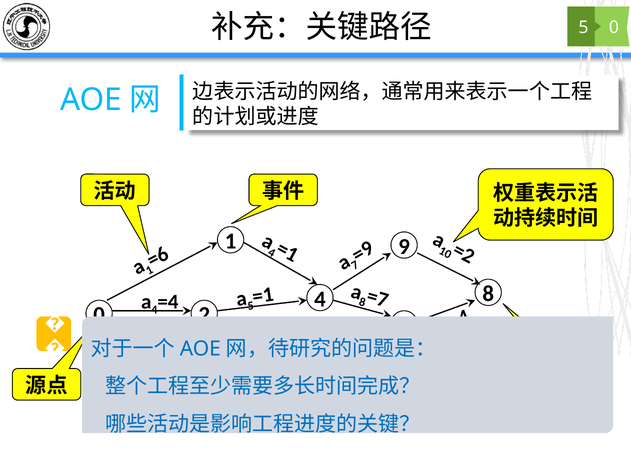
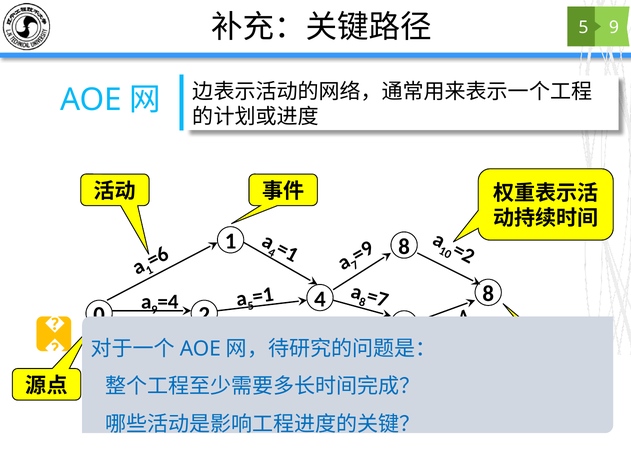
0: 0 -> 9 (614, 28)
1 9: 9 -> 8 (404, 247)
4: 4 -> 9 (154, 310)
